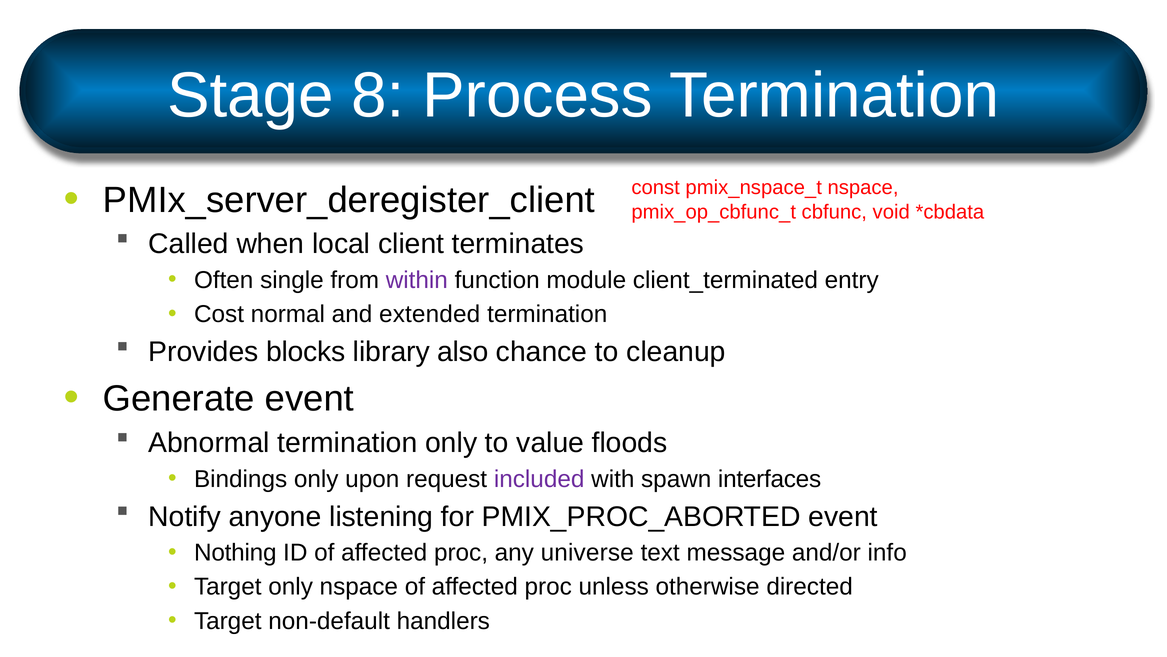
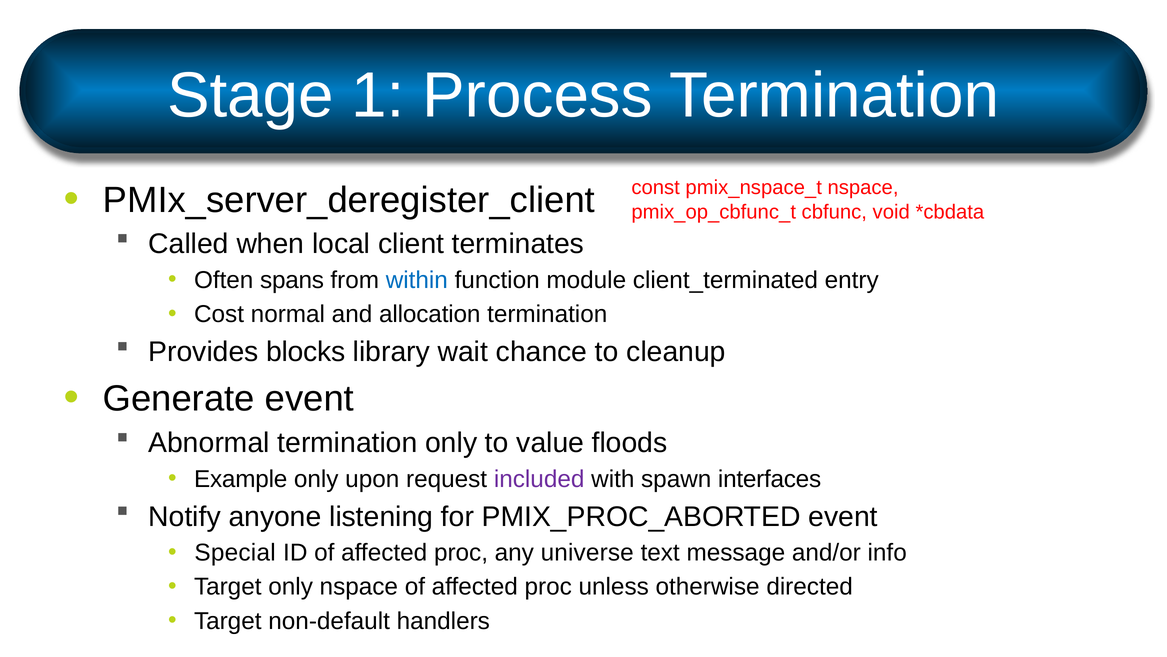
8: 8 -> 1 (378, 96)
single: single -> spans (292, 280)
within colour: purple -> blue (417, 280)
extended: extended -> allocation (430, 314)
also: also -> wait (463, 352)
Bindings: Bindings -> Example (241, 479)
Nothing: Nothing -> Special (235, 552)
